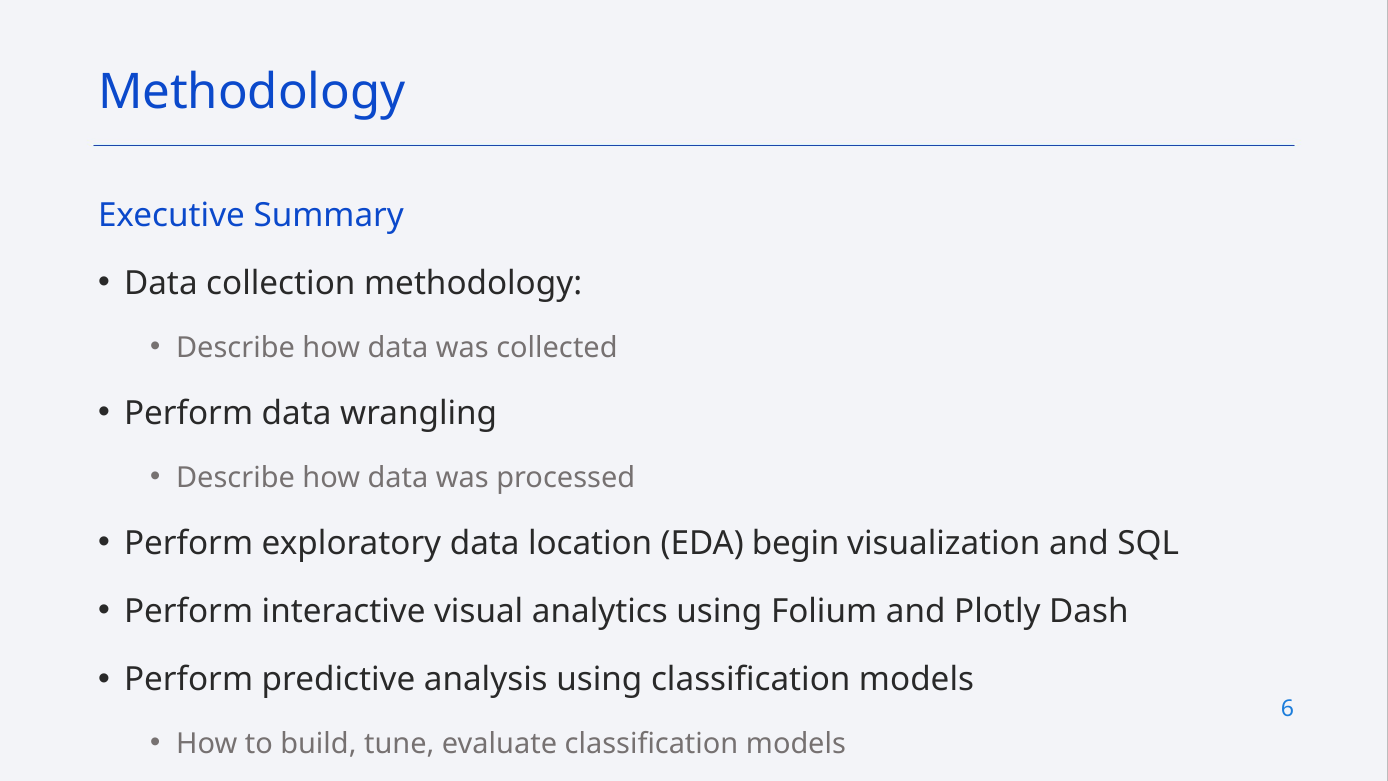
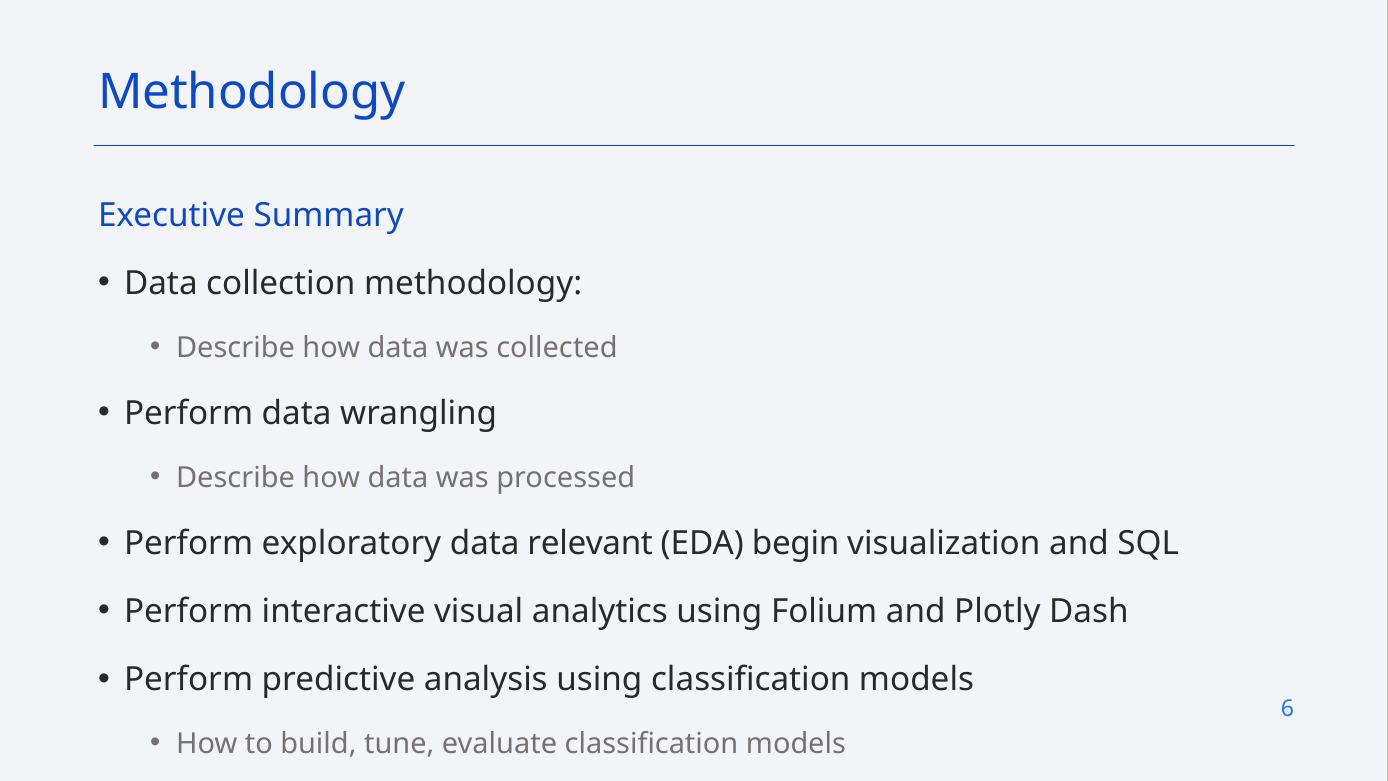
location: location -> relevant (590, 543)
